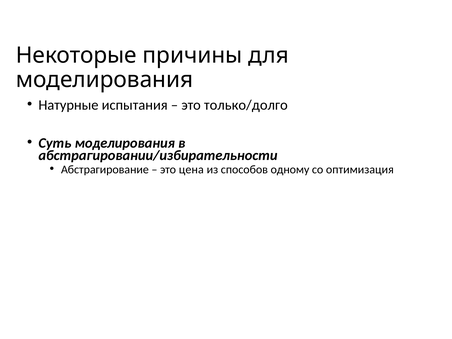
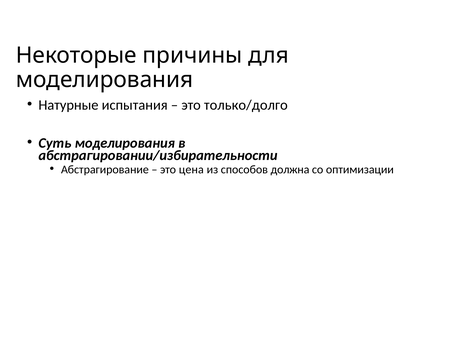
одному: одному -> должна (290, 170)
оптимизация: оптимизация -> оптимизации (360, 170)
